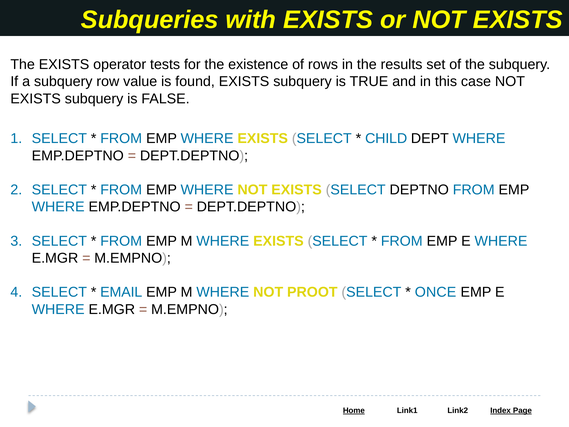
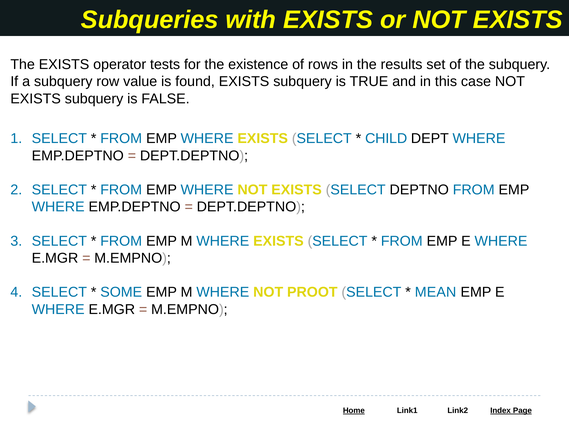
EMAIL: EMAIL -> SOME (121, 292)
ONCE: ONCE -> MEAN (436, 292)
